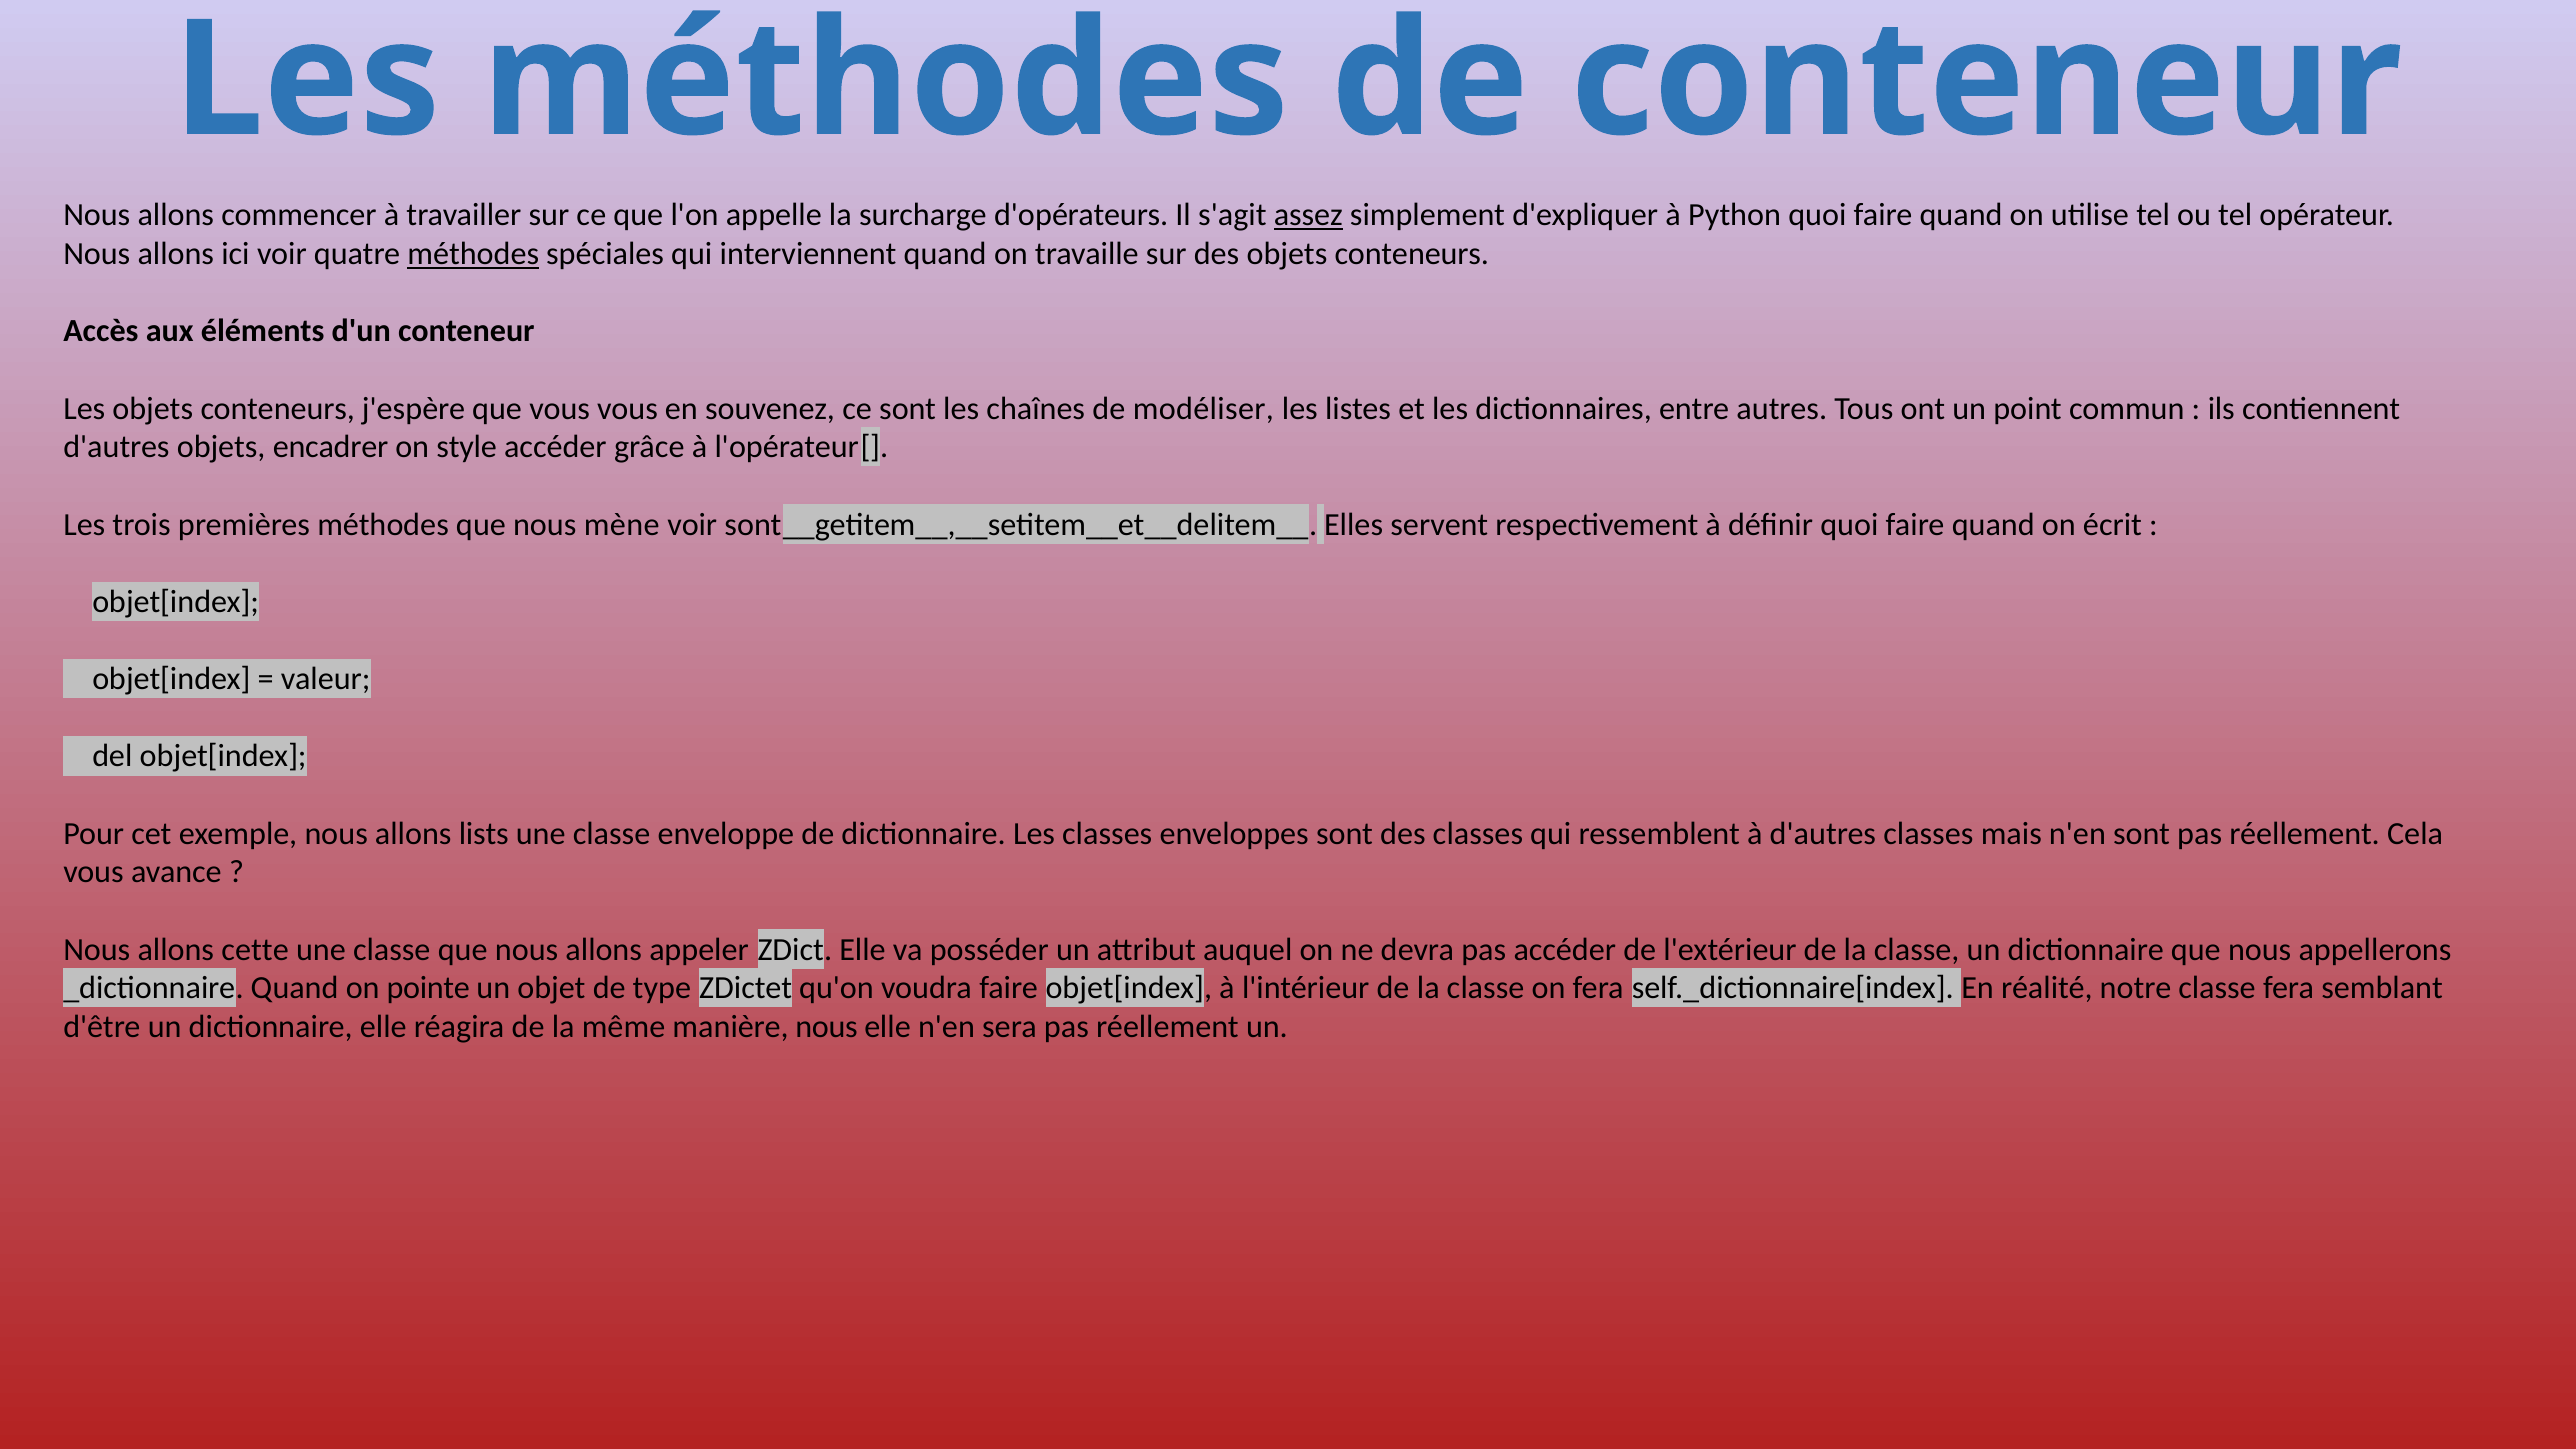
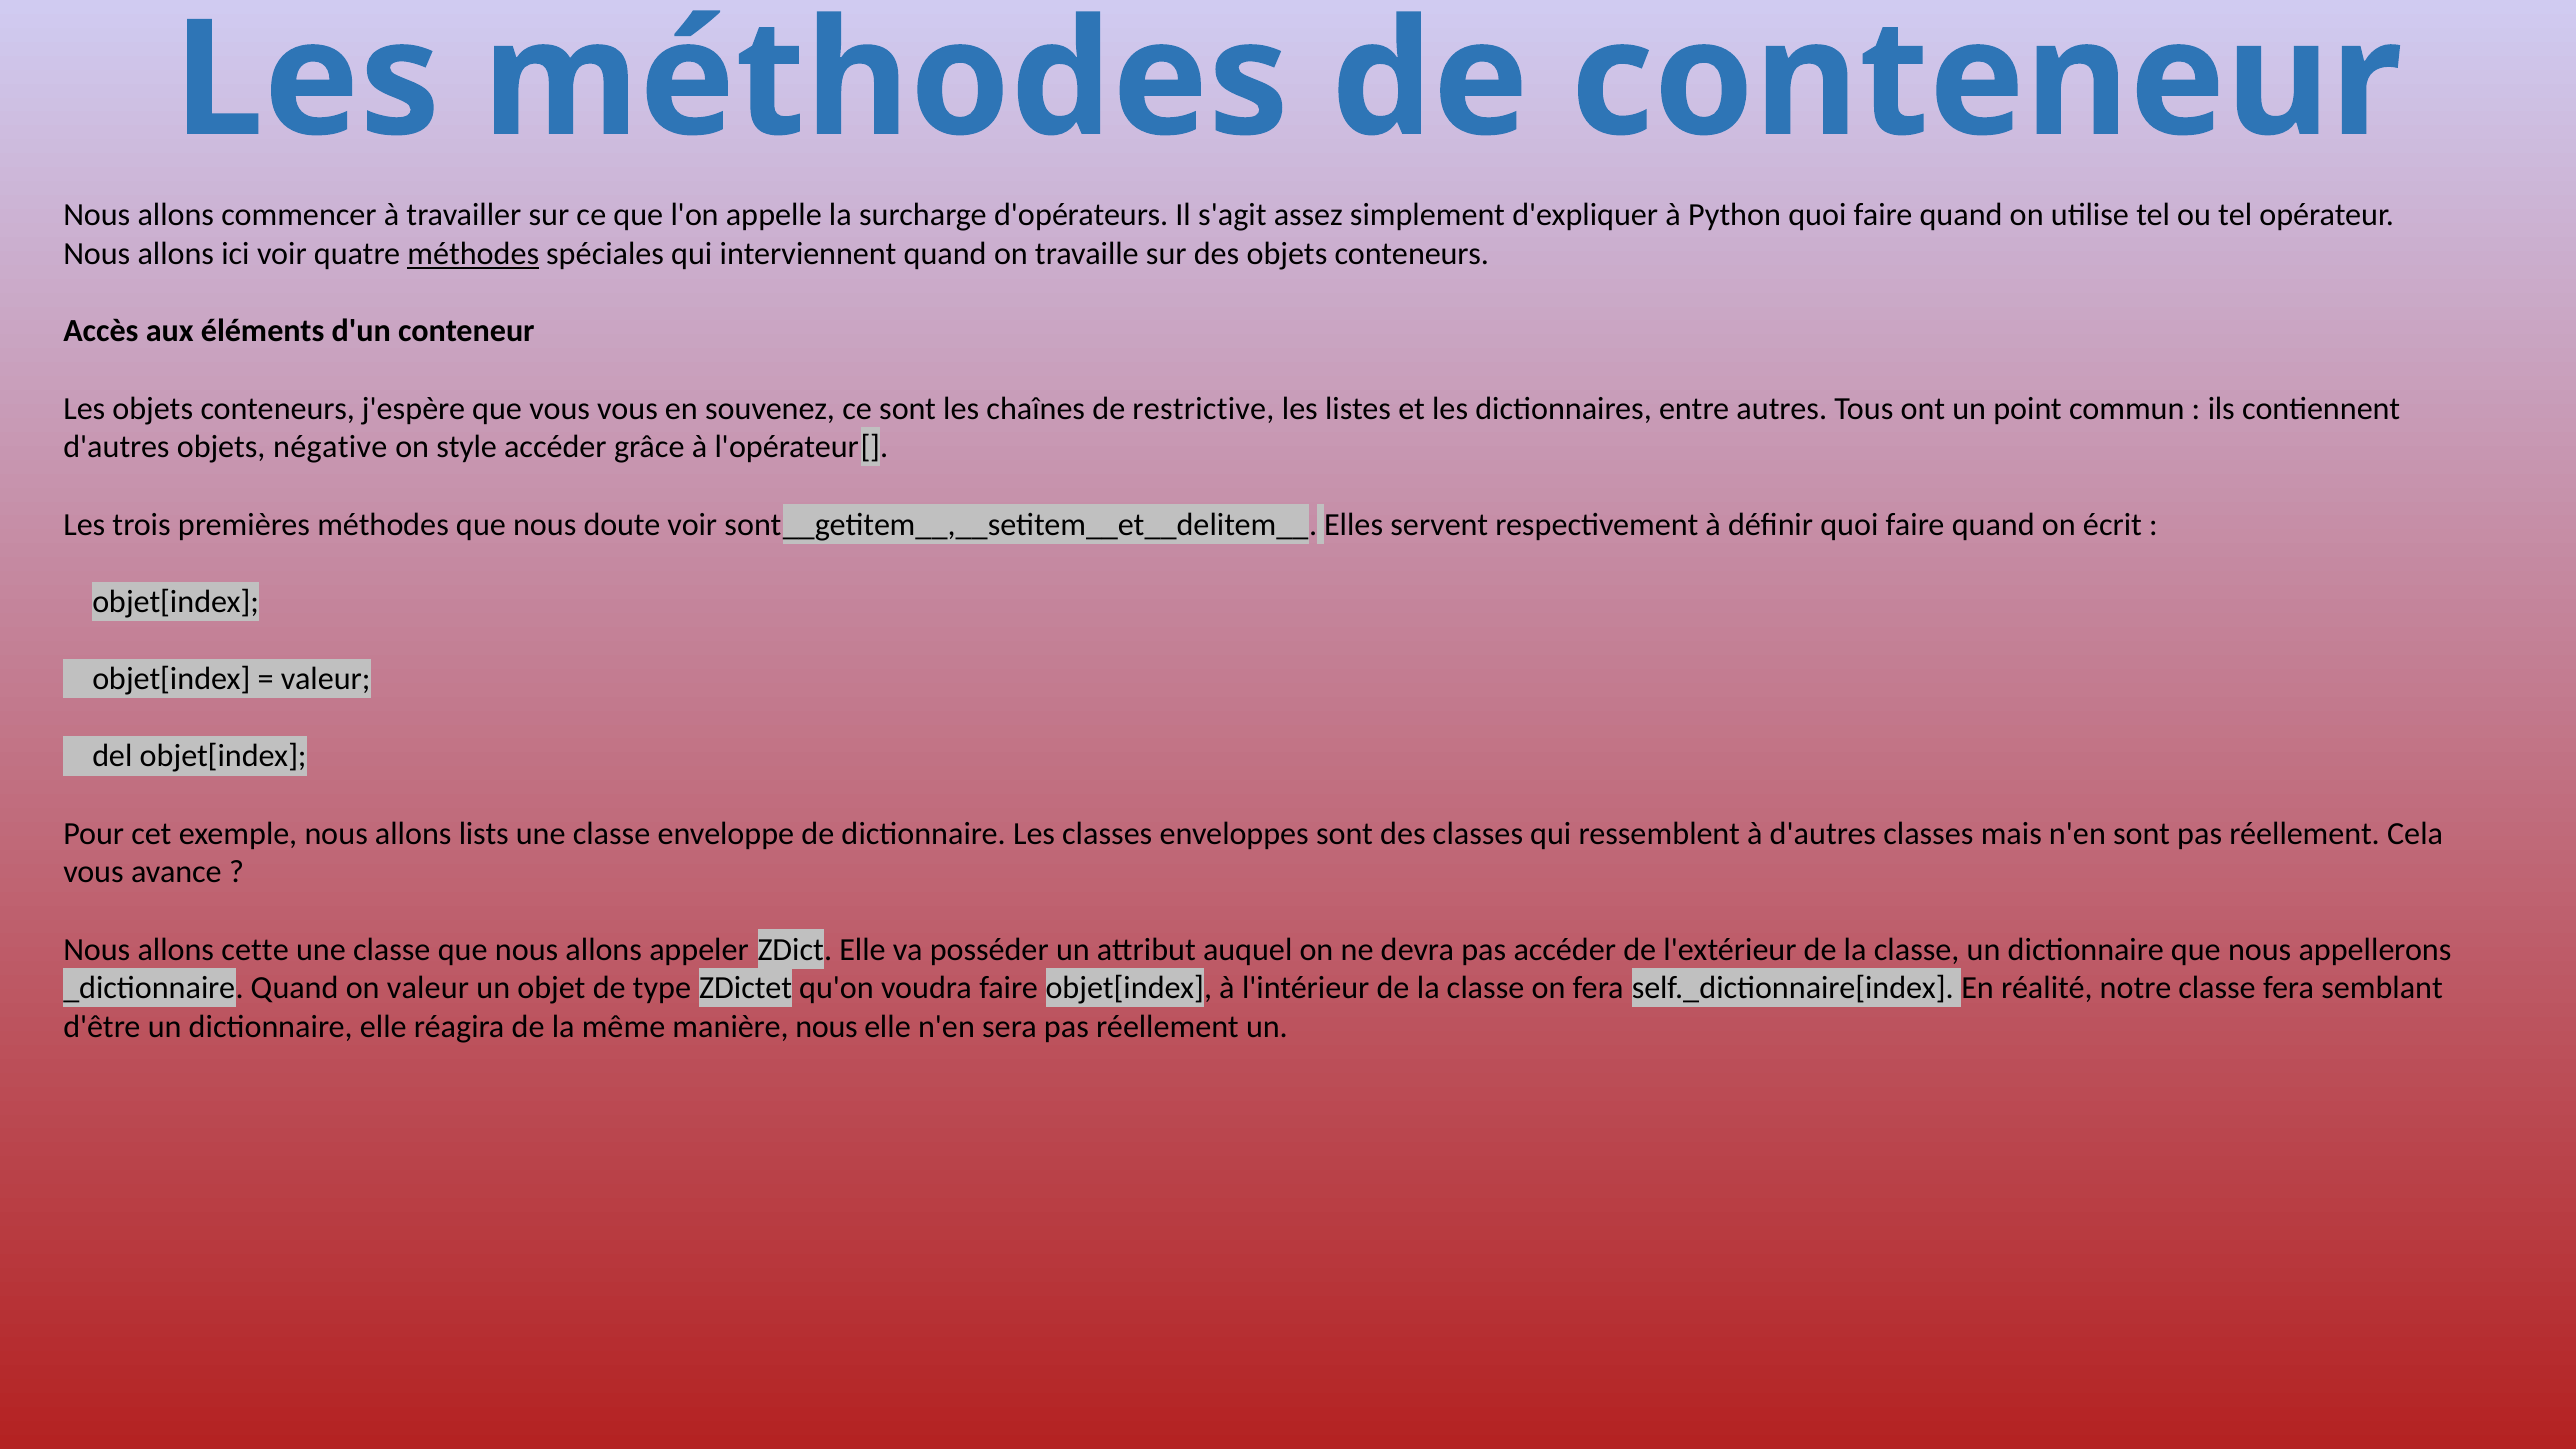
assez underline: present -> none (1308, 215)
modéliser: modéliser -> restrictive (1203, 408)
encadrer: encadrer -> négative (330, 447)
mène: mène -> doute (622, 524)
on pointe: pointe -> valeur (428, 988)
